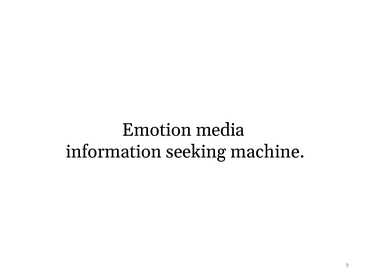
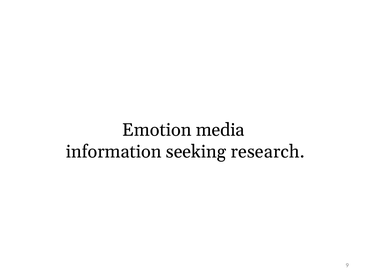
machine: machine -> research (268, 152)
